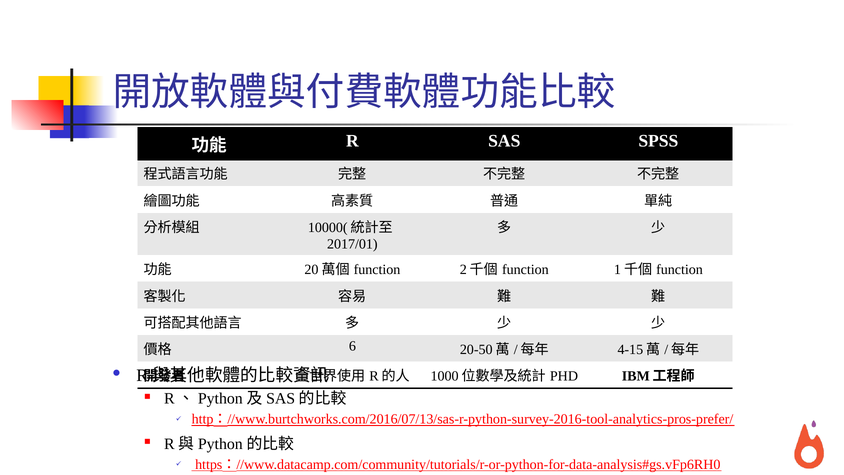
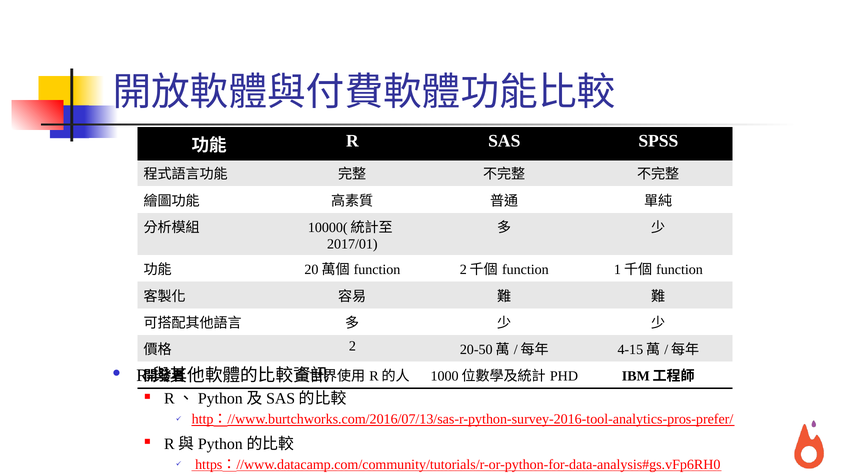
6: 6 -> 2 (352, 346)
